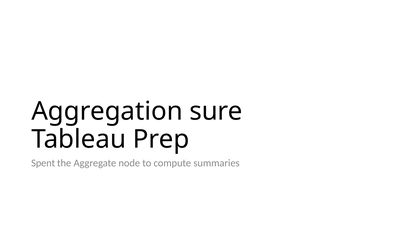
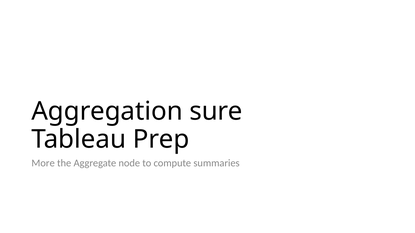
Spent: Spent -> More (43, 163)
